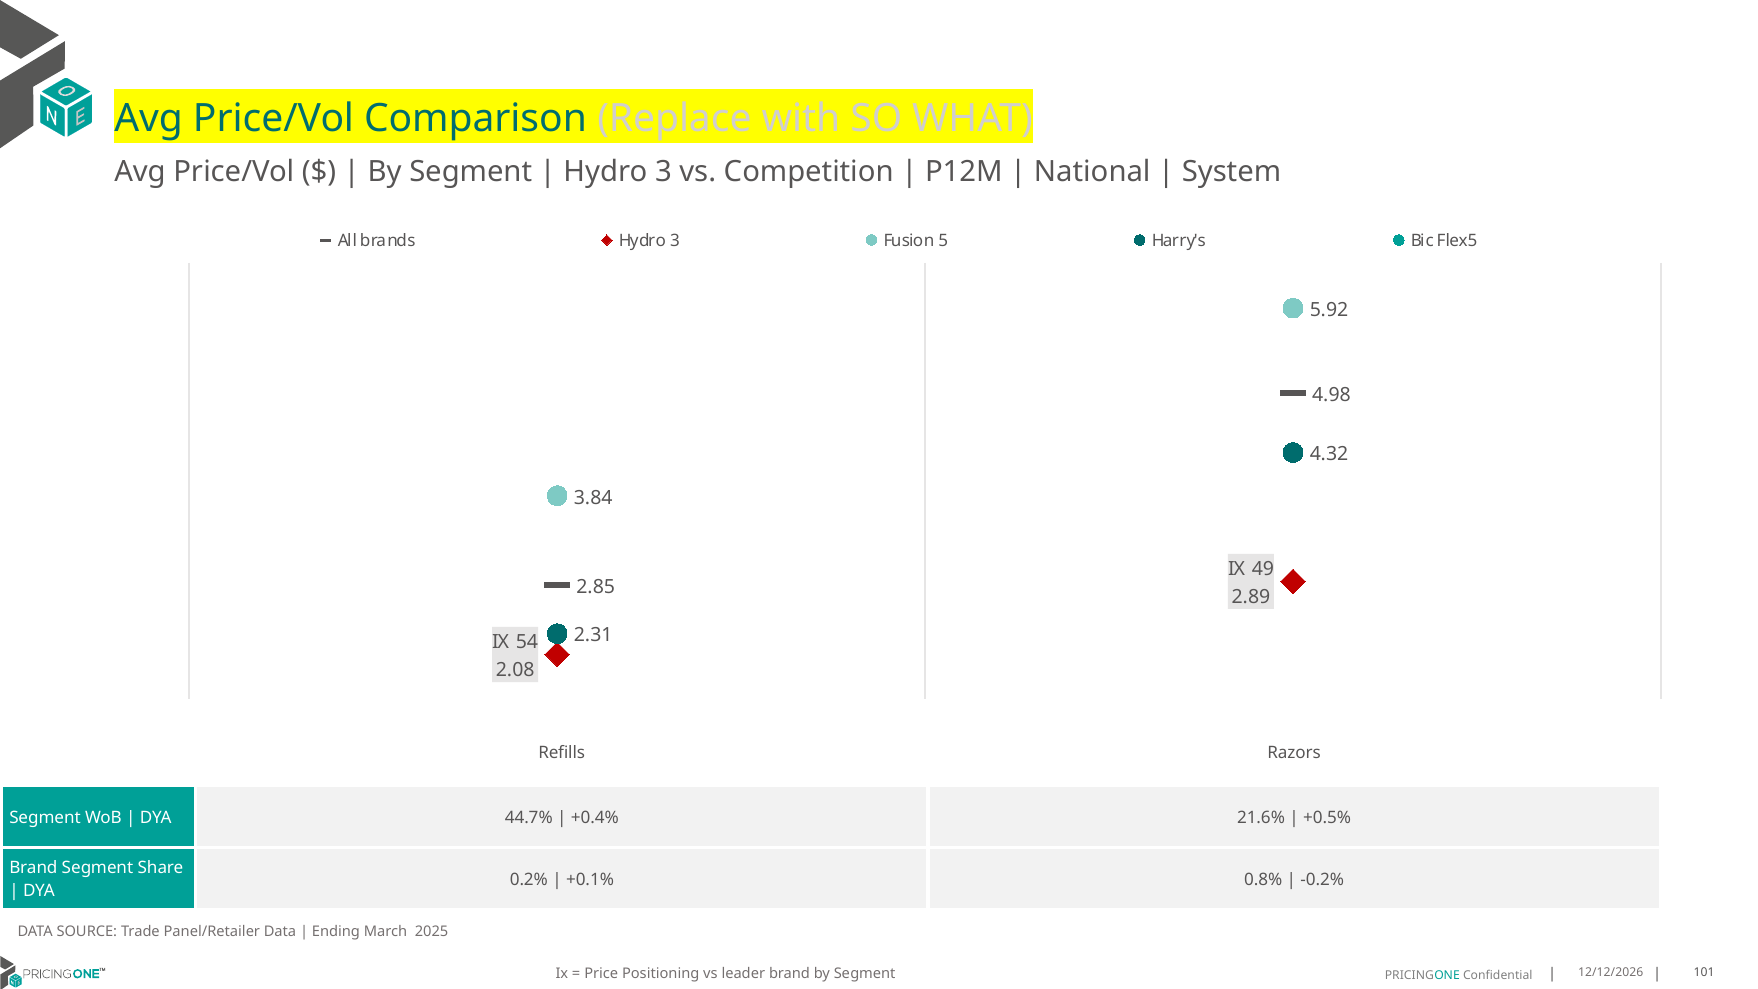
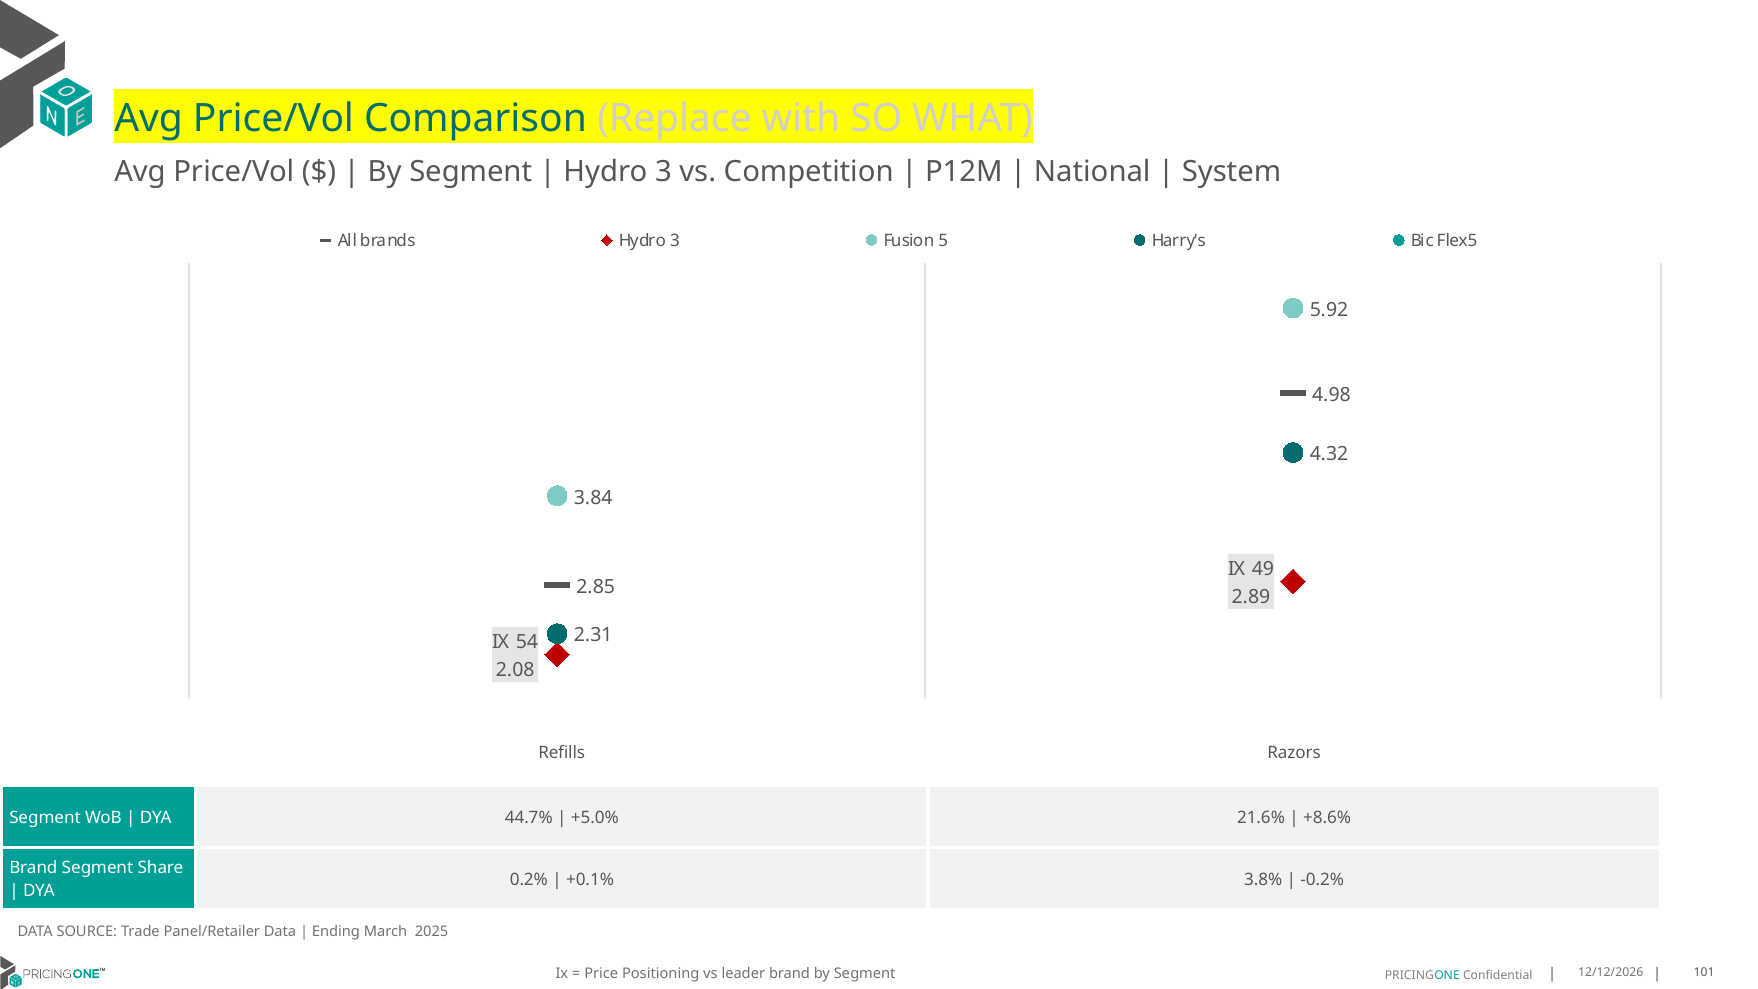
+0.4%: +0.4% -> +5.0% (595, 817)
+0.5%: +0.5% -> +8.6% (1327, 817)
0.8%: 0.8% -> 3.8% (1263, 880)
